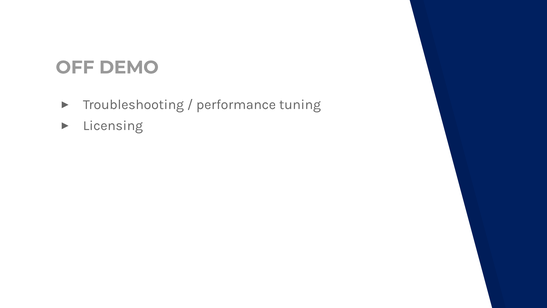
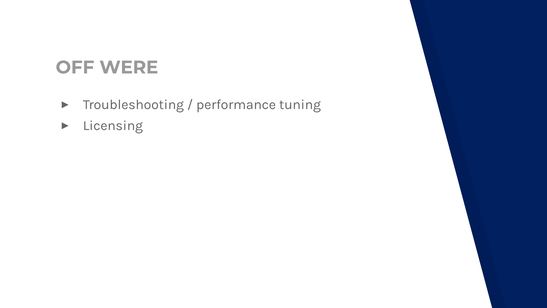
DEMO: DEMO -> WERE (129, 67)
